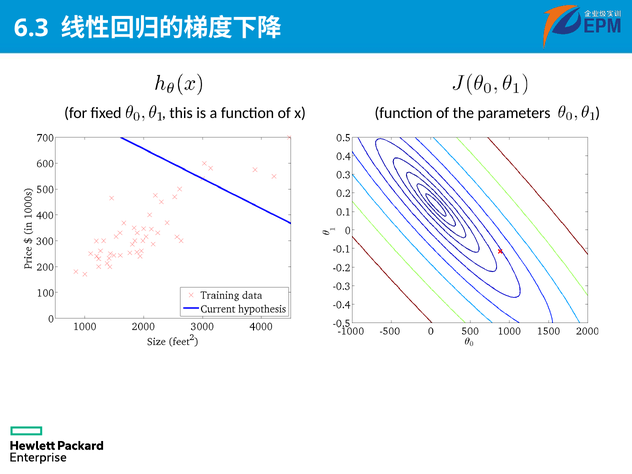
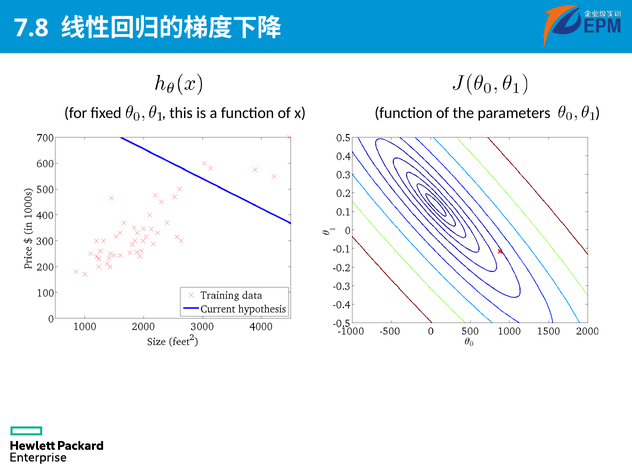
6.3: 6.3 -> 7.8 (31, 28)
